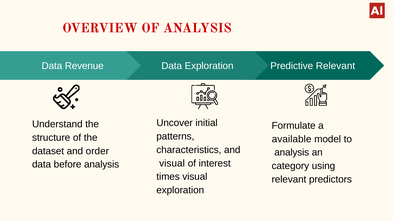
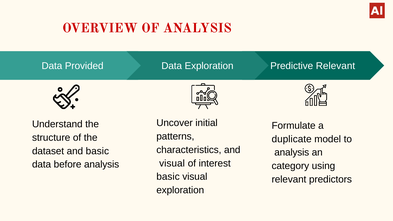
Revenue: Revenue -> Provided (84, 66)
available: available -> duplicate (292, 139)
and order: order -> basic (97, 151)
times: times -> basic (168, 177)
